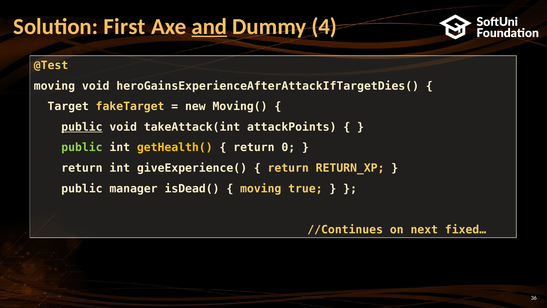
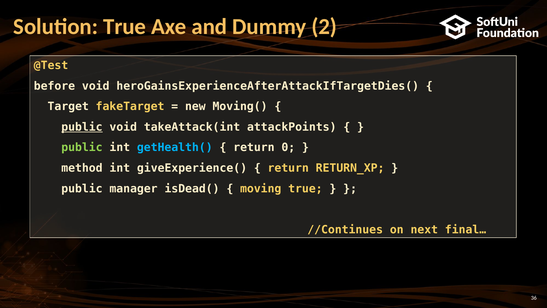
Solution First: First -> True (125, 27)
and underline: present -> none (209, 27)
4: 4 -> 2 (324, 27)
moving: moving -> before (54, 86)
getHealth( colour: yellow -> light blue (175, 147)
return: return -> method (82, 168)
fixed…: fixed… -> final… (466, 229)
